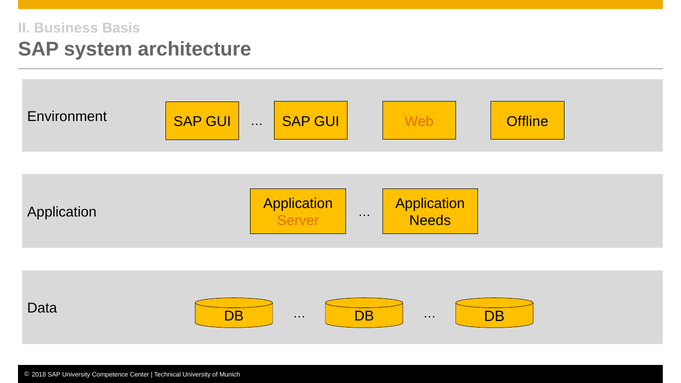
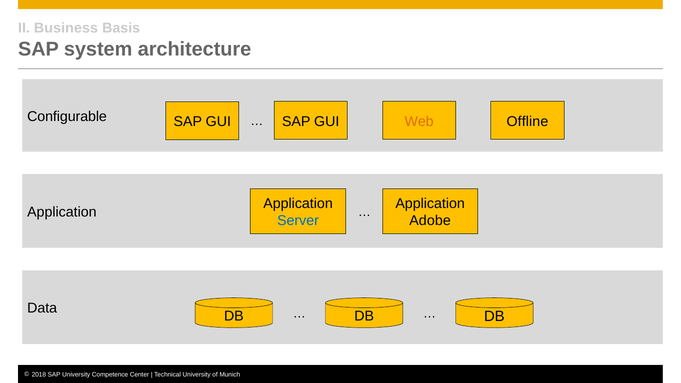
Environment: Environment -> Configurable (67, 116)
Server colour: orange -> blue (298, 221)
Needs: Needs -> Adobe (430, 221)
